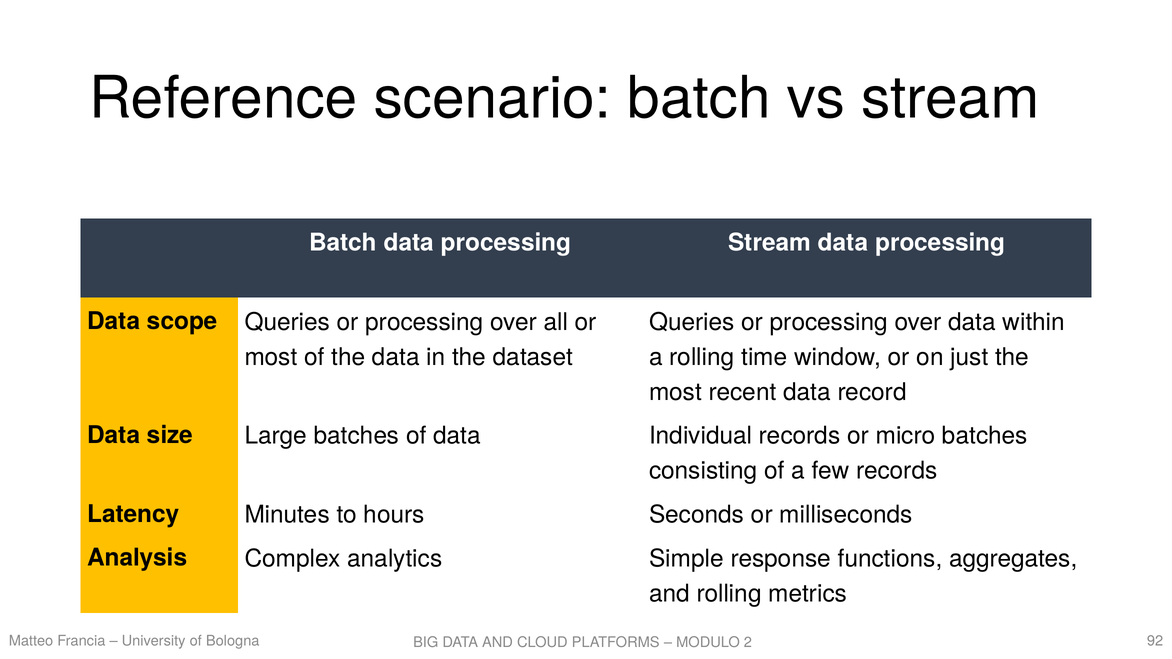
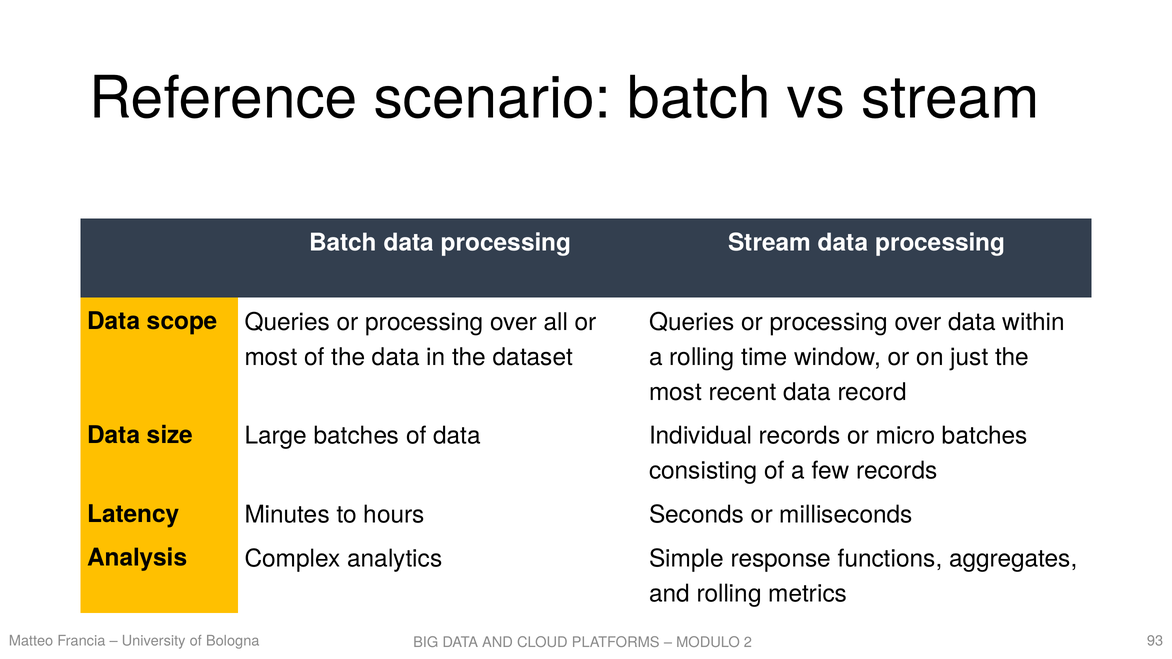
92: 92 -> 93 (1155, 641)
